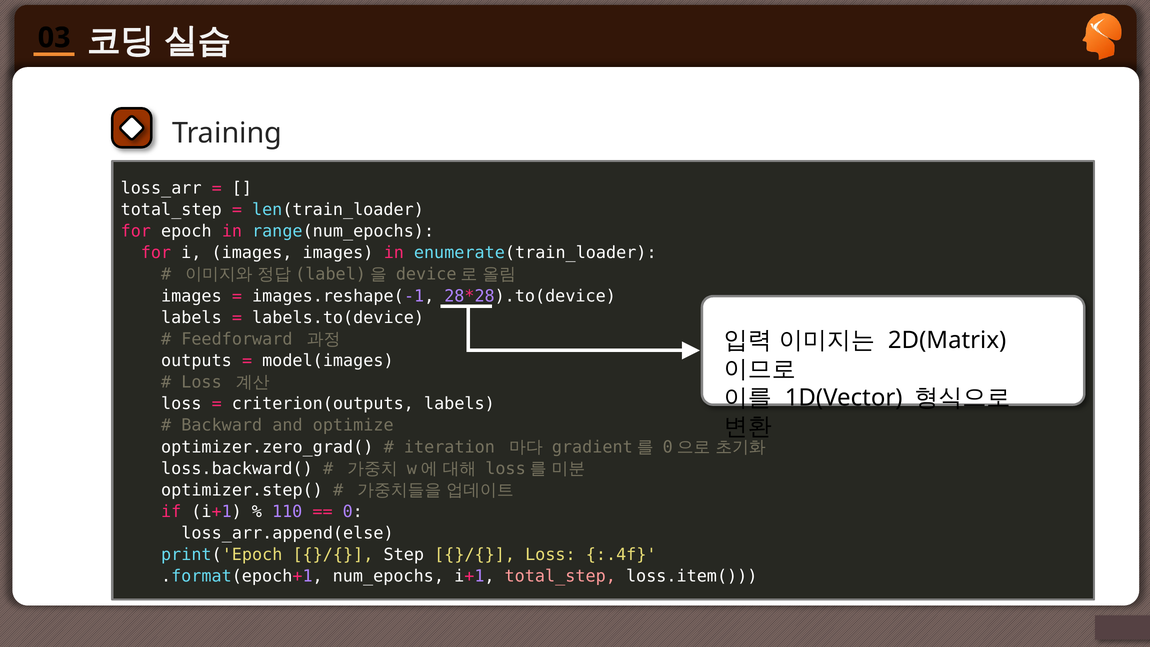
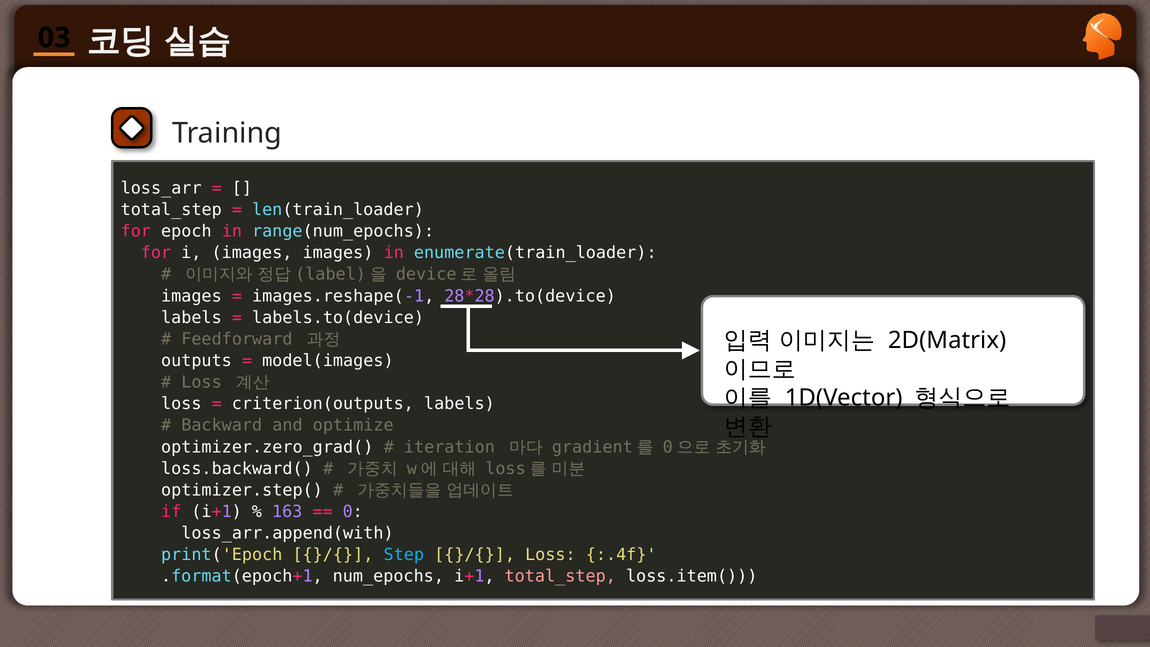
110: 110 -> 163 (287, 512)
loss_arr.append(else: loss_arr.append(else -> loss_arr.append(with (288, 533)
Step colour: white -> light blue (404, 555)
